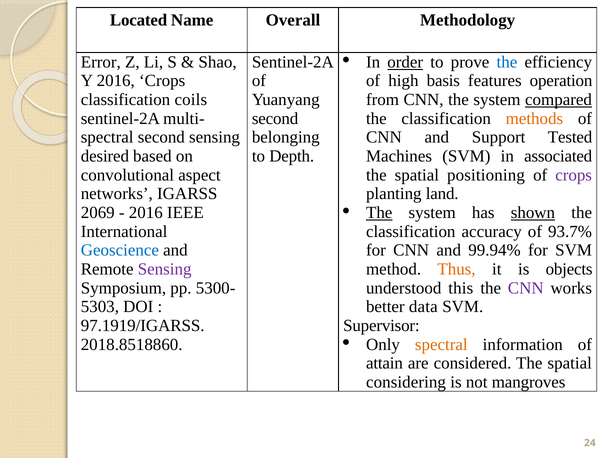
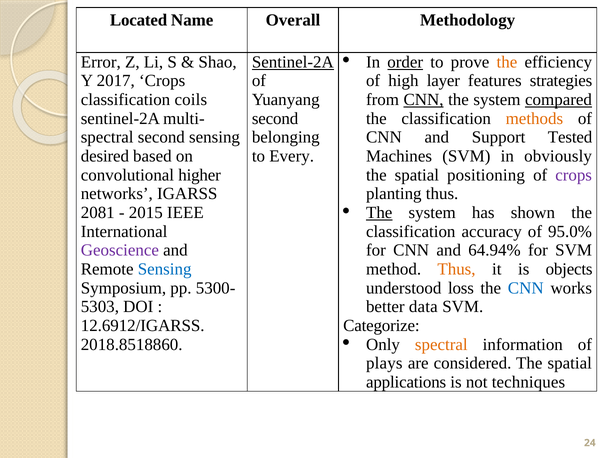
the colour: blue -> orange (507, 62)
Sentinel-2A underline: none -> present (293, 62)
Y 2016: 2016 -> 2017 (116, 81)
basis: basis -> layer (443, 81)
operation: operation -> strategies (561, 81)
CNN underline: none -> present (424, 100)
Depth: Depth -> Every (292, 156)
associated: associated -> obviously (558, 156)
aspect: aspect -> higher (200, 175)
planting land: land -> thus (442, 194)
shown underline: present -> none (533, 212)
2069: 2069 -> 2081 (98, 212)
2016: 2016 -> 2015 (146, 212)
93.7%: 93.7% -> 95.0% (570, 231)
Geoscience colour: blue -> purple (120, 250)
99.94%: 99.94% -> 64.94% (495, 250)
Sensing colour: purple -> blue (165, 269)
this: this -> loss (461, 288)
CNN colour: purple -> blue (526, 288)
97.1919/IGARSS: 97.1919/IGARSS -> 12.6912/IGARSS (143, 325)
Supervisor: Supervisor -> Categorize (381, 325)
attain: attain -> plays (384, 363)
considering: considering -> applications (406, 382)
mangroves: mangroves -> techniques (528, 382)
